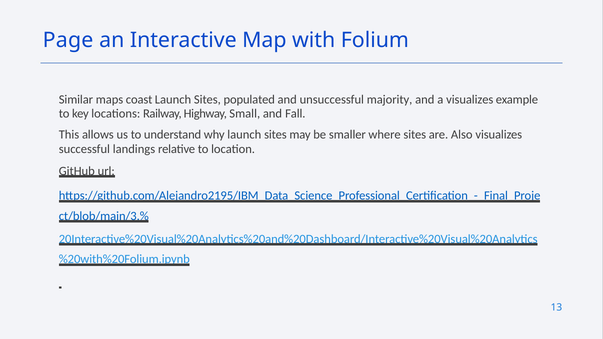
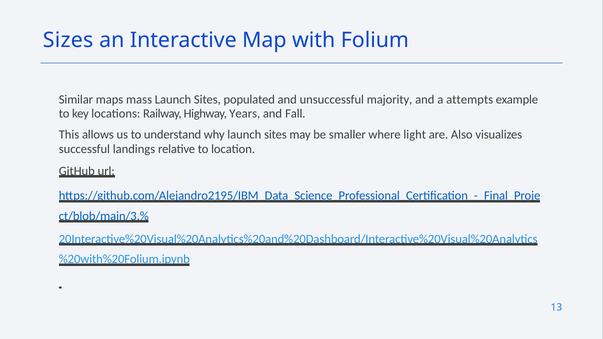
Page: Page -> Sizes (68, 40)
coast: coast -> mass (139, 100)
a visualizes: visualizes -> attempts (470, 100)
Small: Small -> Years (245, 113)
where sites: sites -> light (415, 135)
